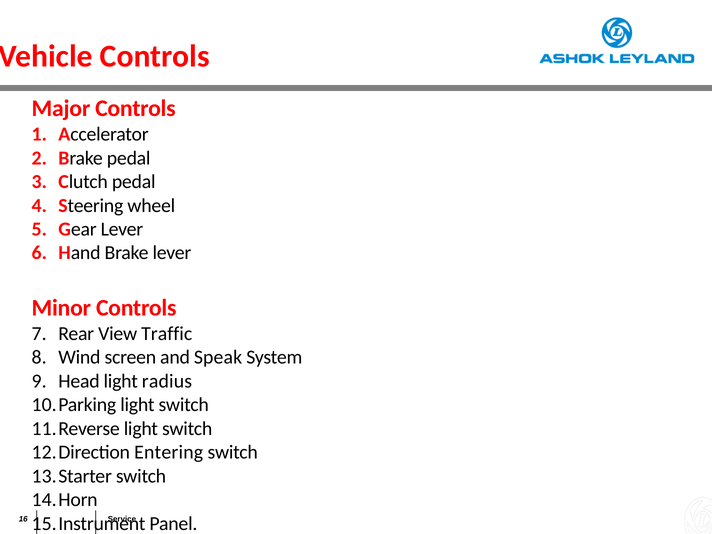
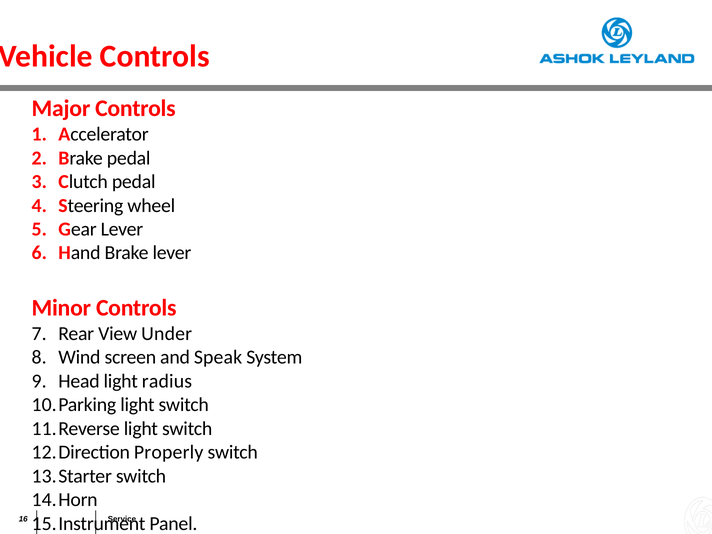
Traffic: Traffic -> Under (167, 334)
Entering: Entering -> Properly (169, 452)
